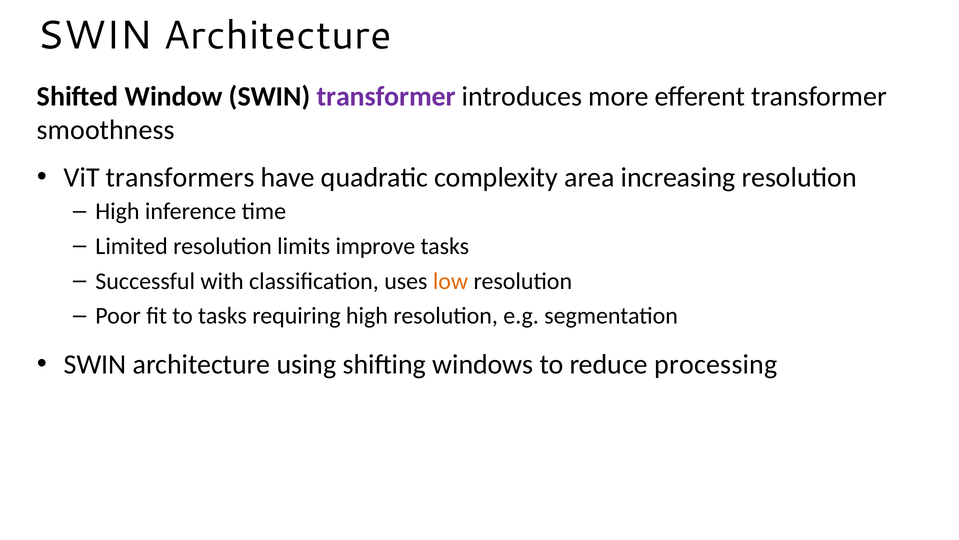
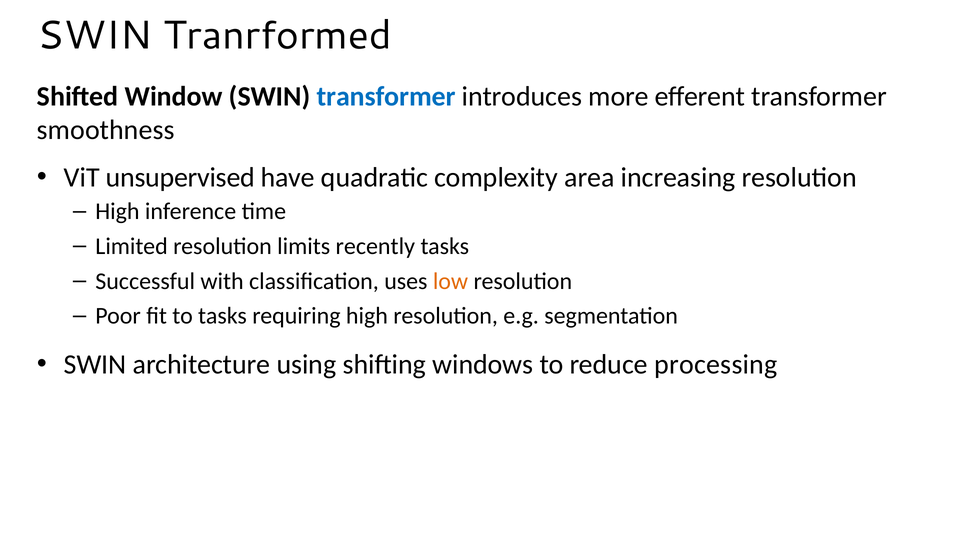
Architecture: Architecture -> Tranrformed (278, 35)
transformer colour: purple -> blue (386, 96)
transformers: transformers -> unsupervised (180, 177)
improve: improve -> recently (375, 246)
